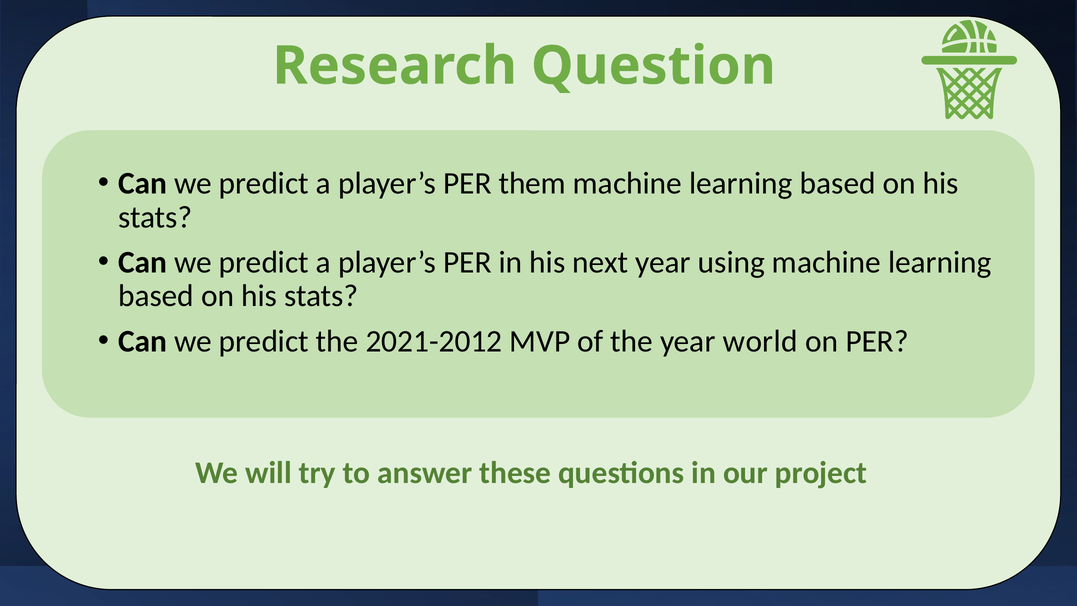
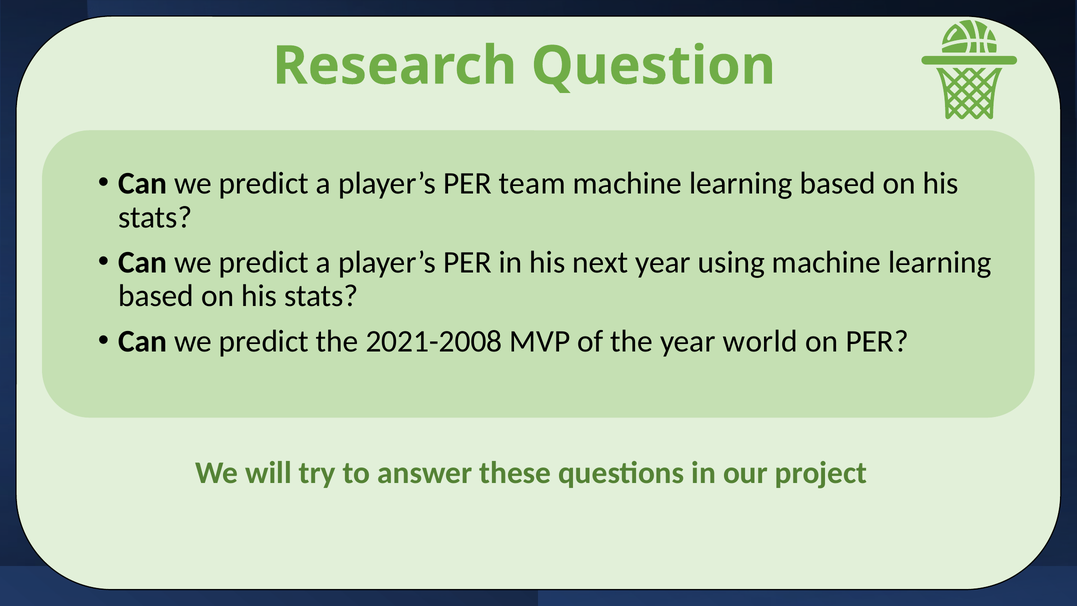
them: them -> team (532, 183)
2021-2012: 2021-2012 -> 2021-2008 (434, 341)
